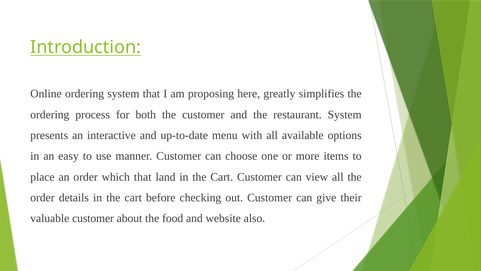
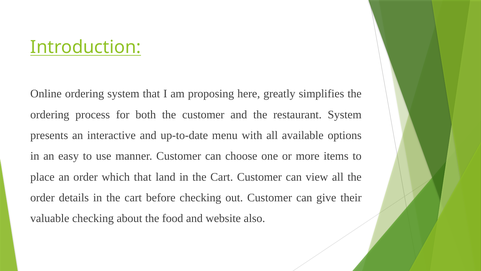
valuable customer: customer -> checking (93, 218)
